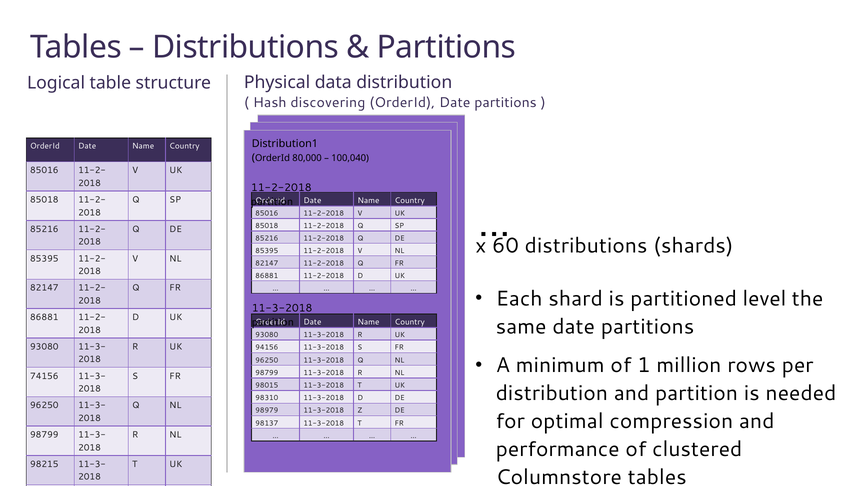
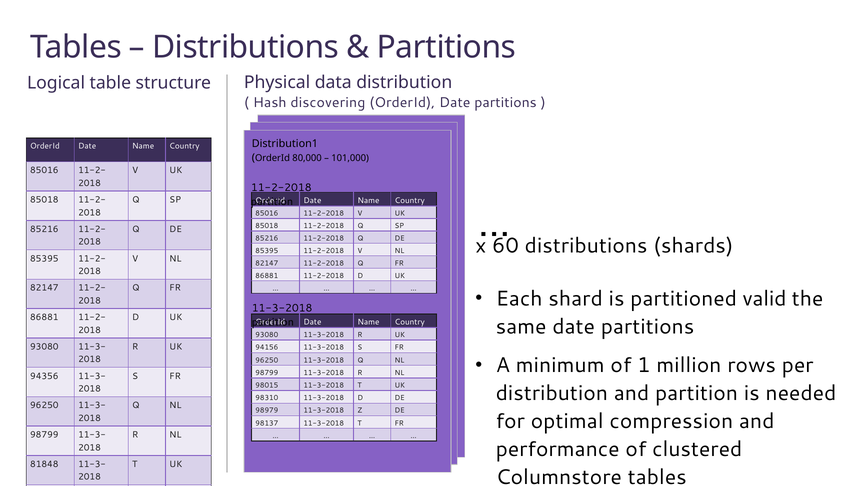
100,040: 100,040 -> 101,000 (350, 158)
level: level -> valid (764, 299)
74156: 74156 -> 94356 (44, 376)
98215: 98215 -> 81848 (44, 464)
